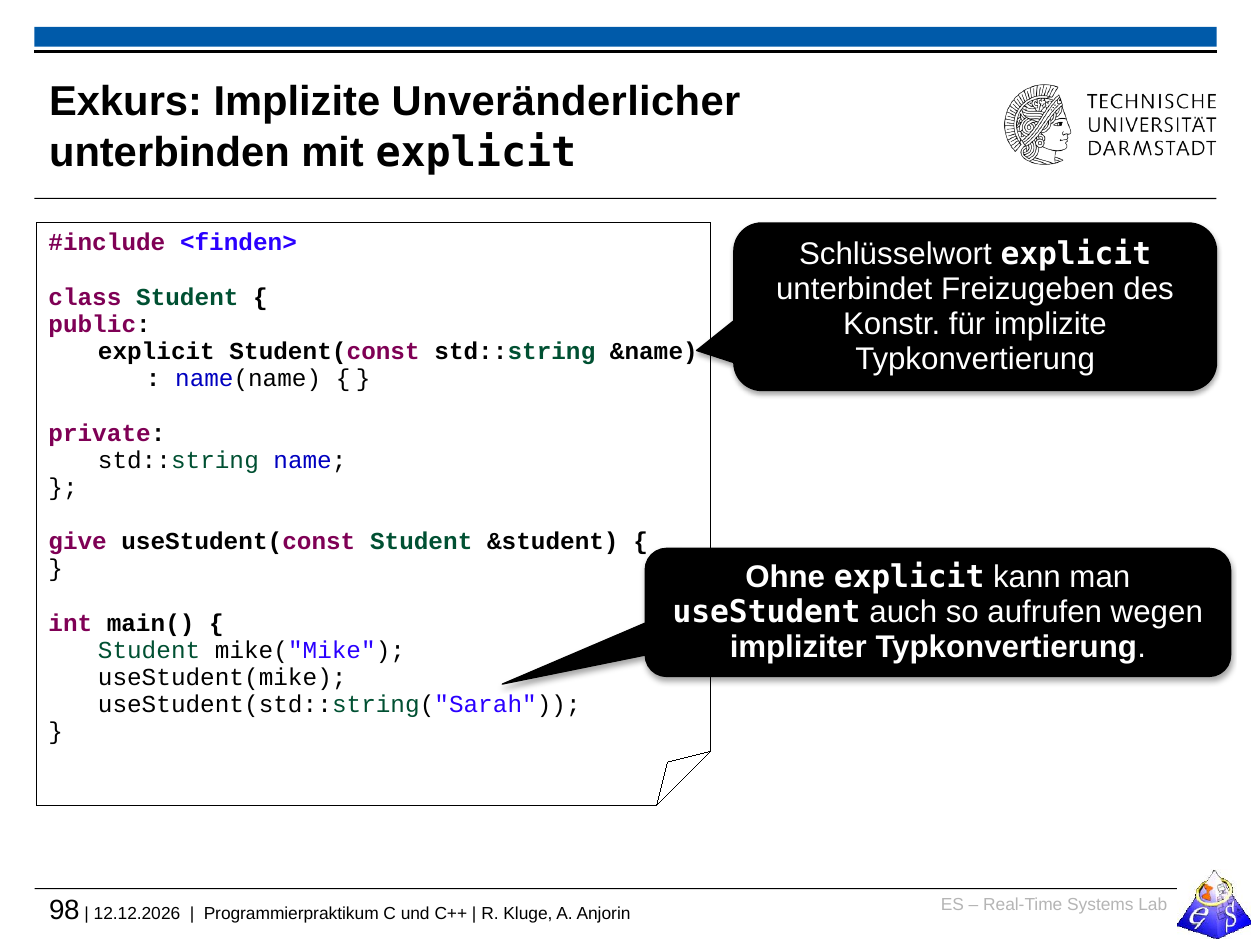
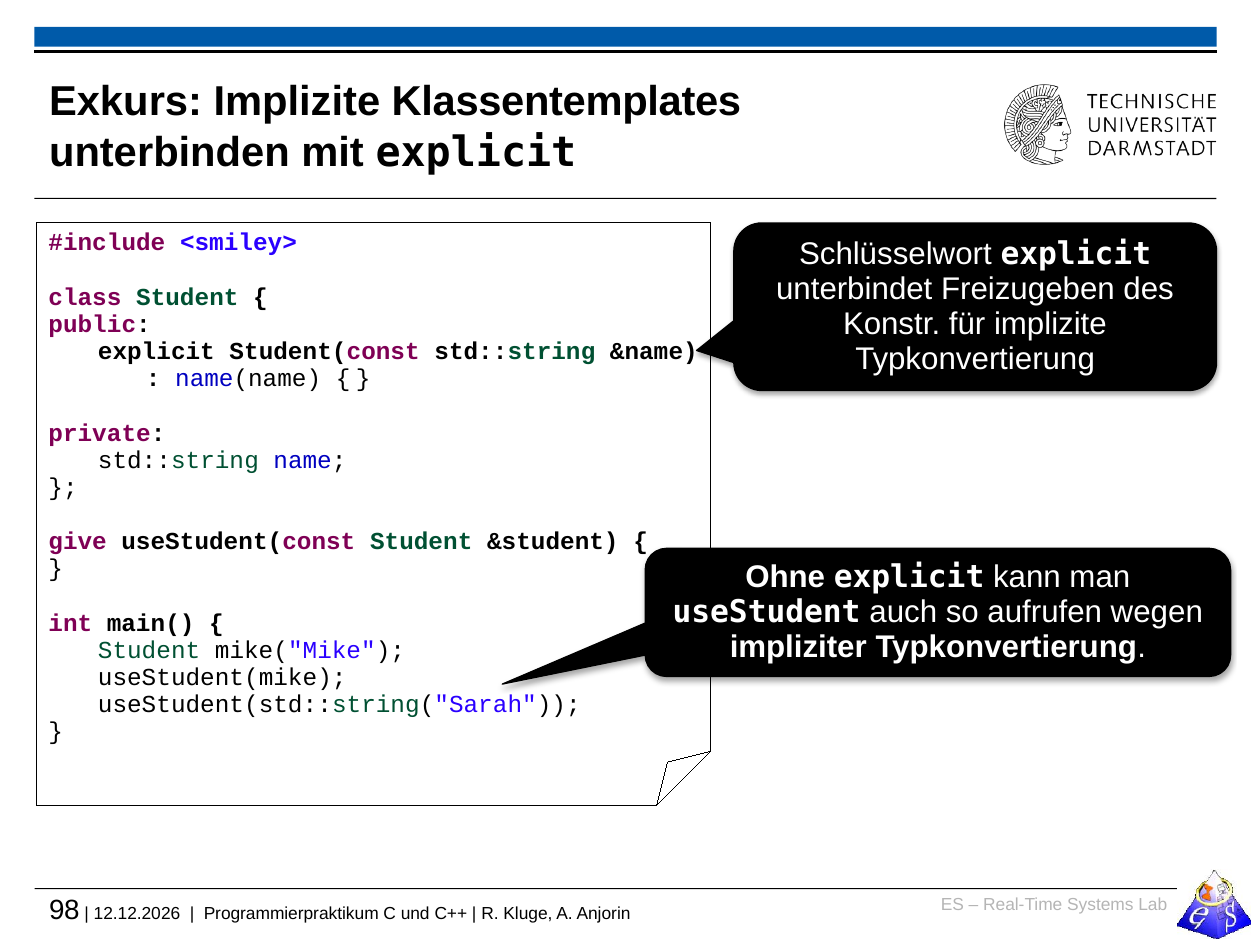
Unveränderlicher: Unveränderlicher -> Klassentemplates (566, 102)
<finden>: <finden> -> <smiley> (238, 243)
